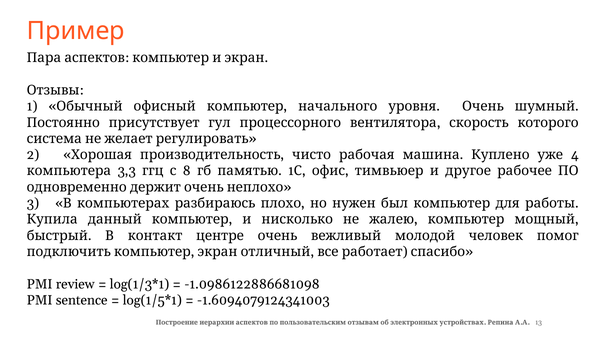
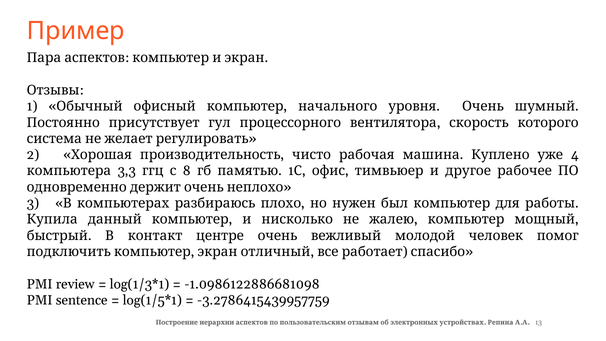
-1.6094079124341003: -1.6094079124341003 -> -3.2786415439957759 (263, 300)
